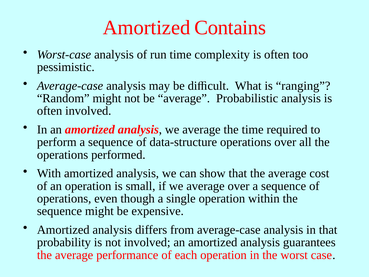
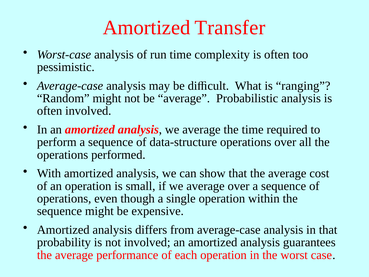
Contains: Contains -> Transfer (230, 28)
